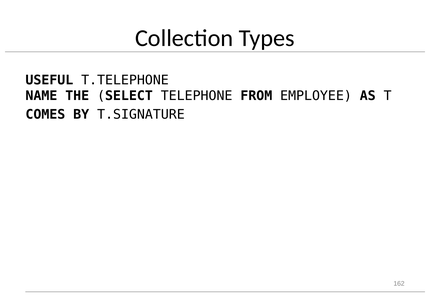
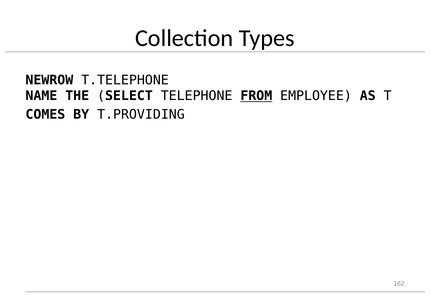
USEFUL: USEFUL -> NEWROW (49, 80)
FROM underline: none -> present (256, 96)
T.SIGNATURE: T.SIGNATURE -> T.PROVIDING (141, 115)
